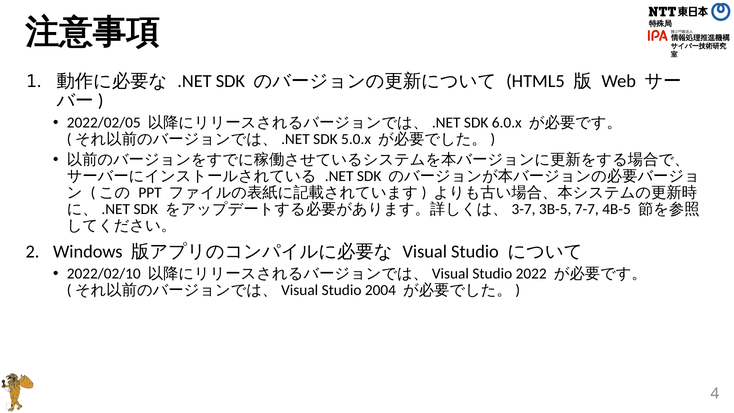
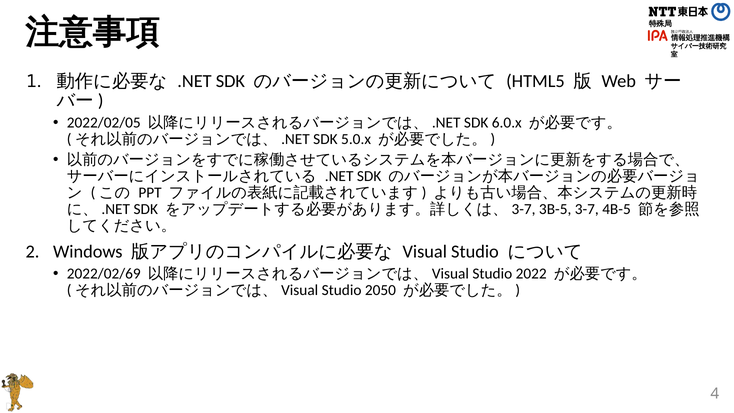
7-7: 7-7 -> 3-7 (587, 209)
2022/02/10: 2022/02/10 -> 2022/02/69 (104, 274)
2004: 2004 -> 2050 (380, 290)
